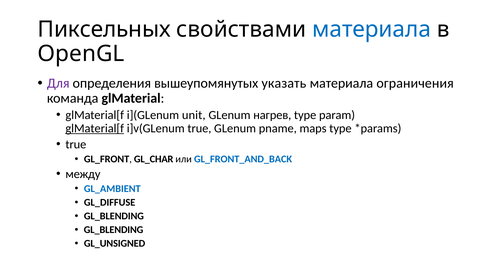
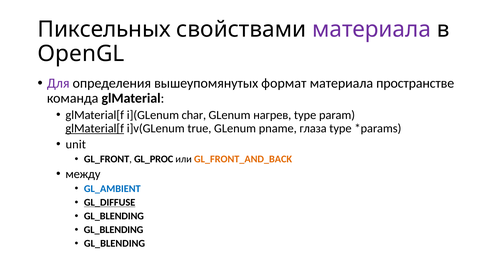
материала colour: blue -> purple (372, 29)
указать: указать -> формат (284, 83)
ограничения: ограничения -> пространстве (415, 83)
unit: unit -> char (194, 115)
maps: maps -> глаза (313, 128)
true: true -> unit (76, 144)
GL_CHAR: GL_CHAR -> GL_PROC (154, 159)
GL_FRONT_AND_BACK colour: blue -> orange (243, 159)
GL_DIFFUSE underline: none -> present (110, 202)
GL_UNSIGNED: GL_UNSIGNED -> GL_BLENDING (115, 243)
